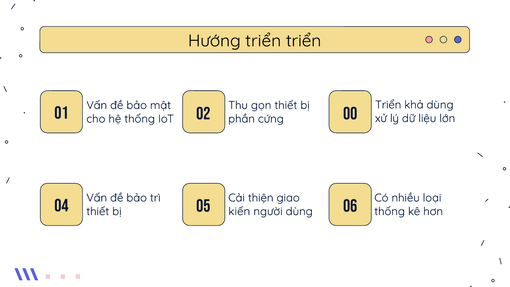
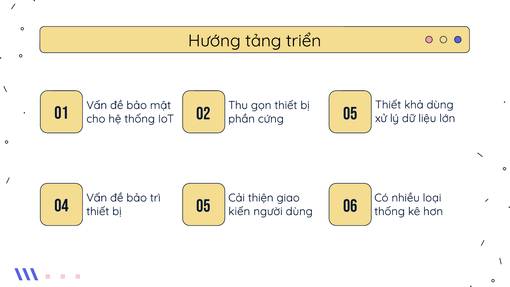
Hướng triển: triển -> tảng (263, 41)
Triển: Triển -> Thiết (388, 105)
02 00: 00 -> 05 (350, 113)
